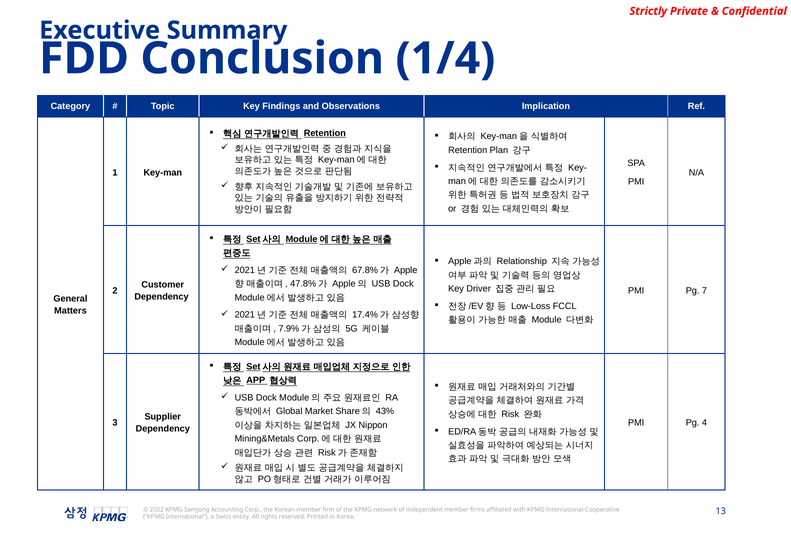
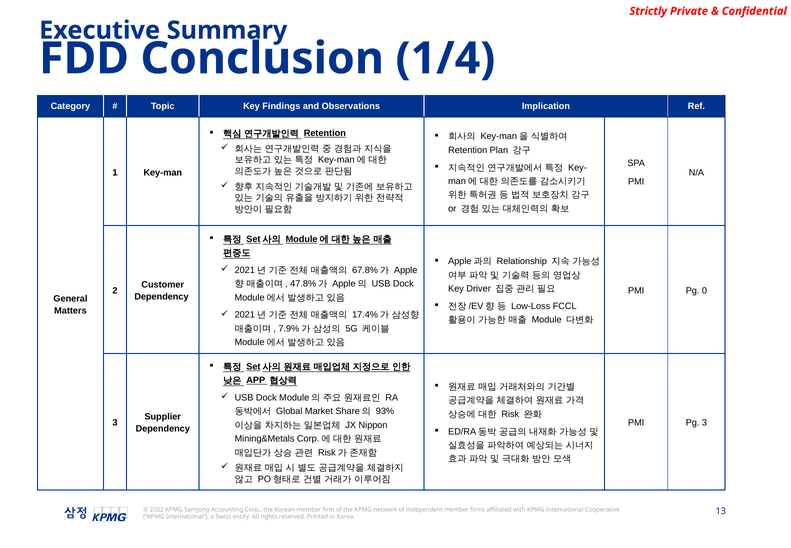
7: 7 -> 0 (704, 290)
43%: 43% -> 93% (385, 411)
Pg 4: 4 -> 3 (704, 422)
